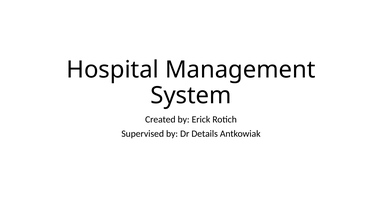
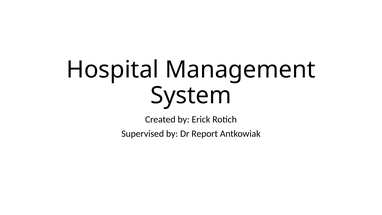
Details: Details -> Report (205, 134)
